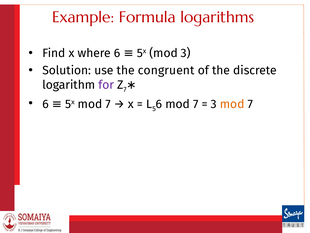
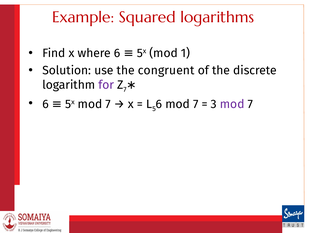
Formula: Formula -> Squared (147, 17)
mod 3: 3 -> 1 (186, 53)
mod colour: orange -> purple (232, 104)
